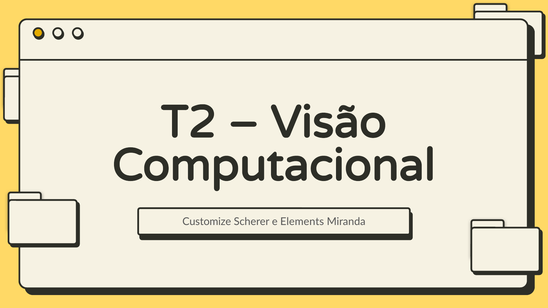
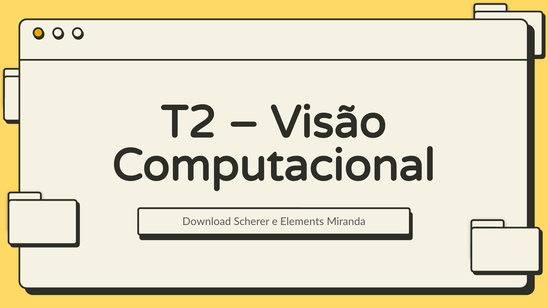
Customize: Customize -> Download (207, 222)
